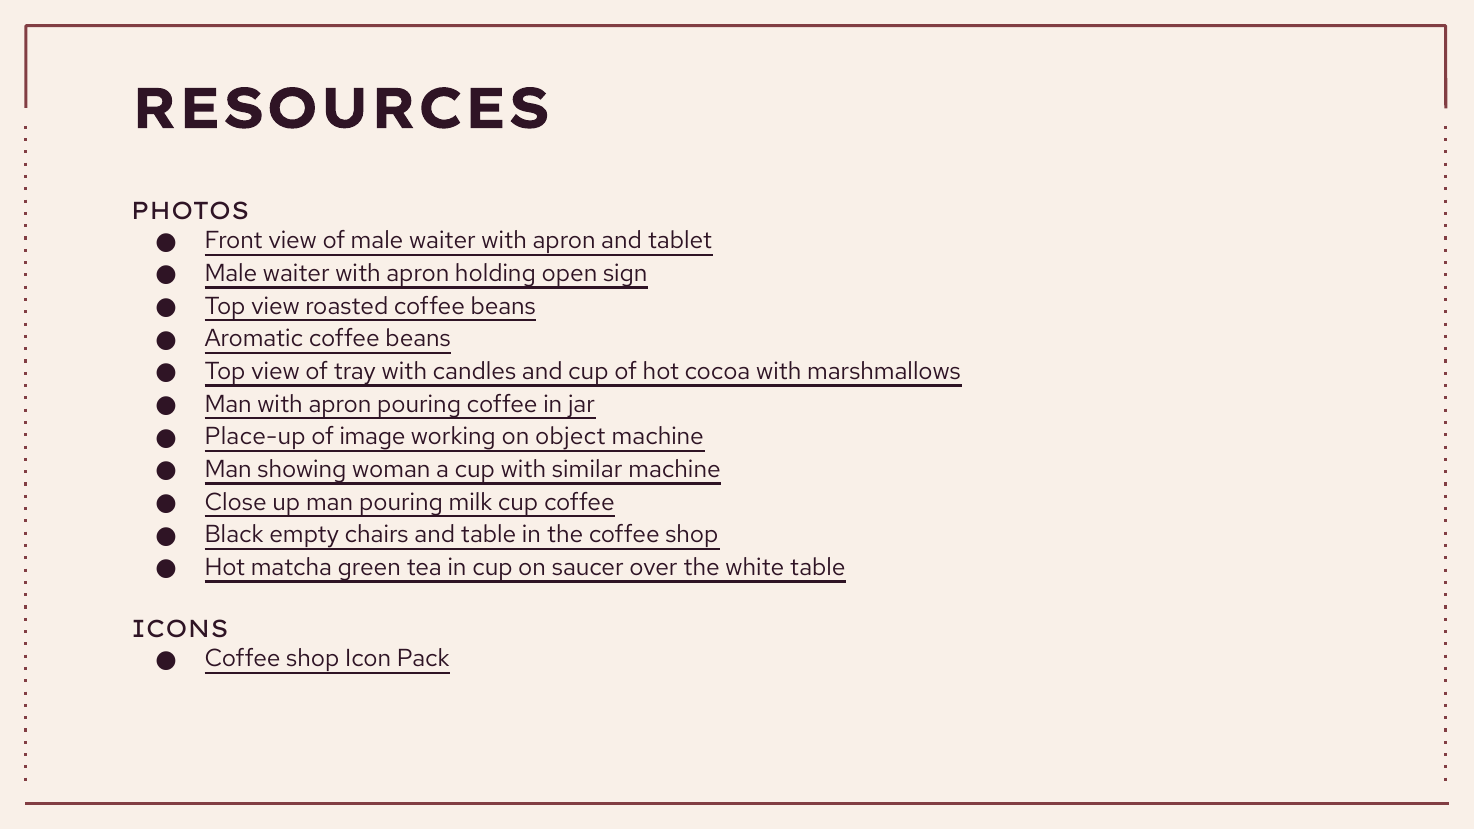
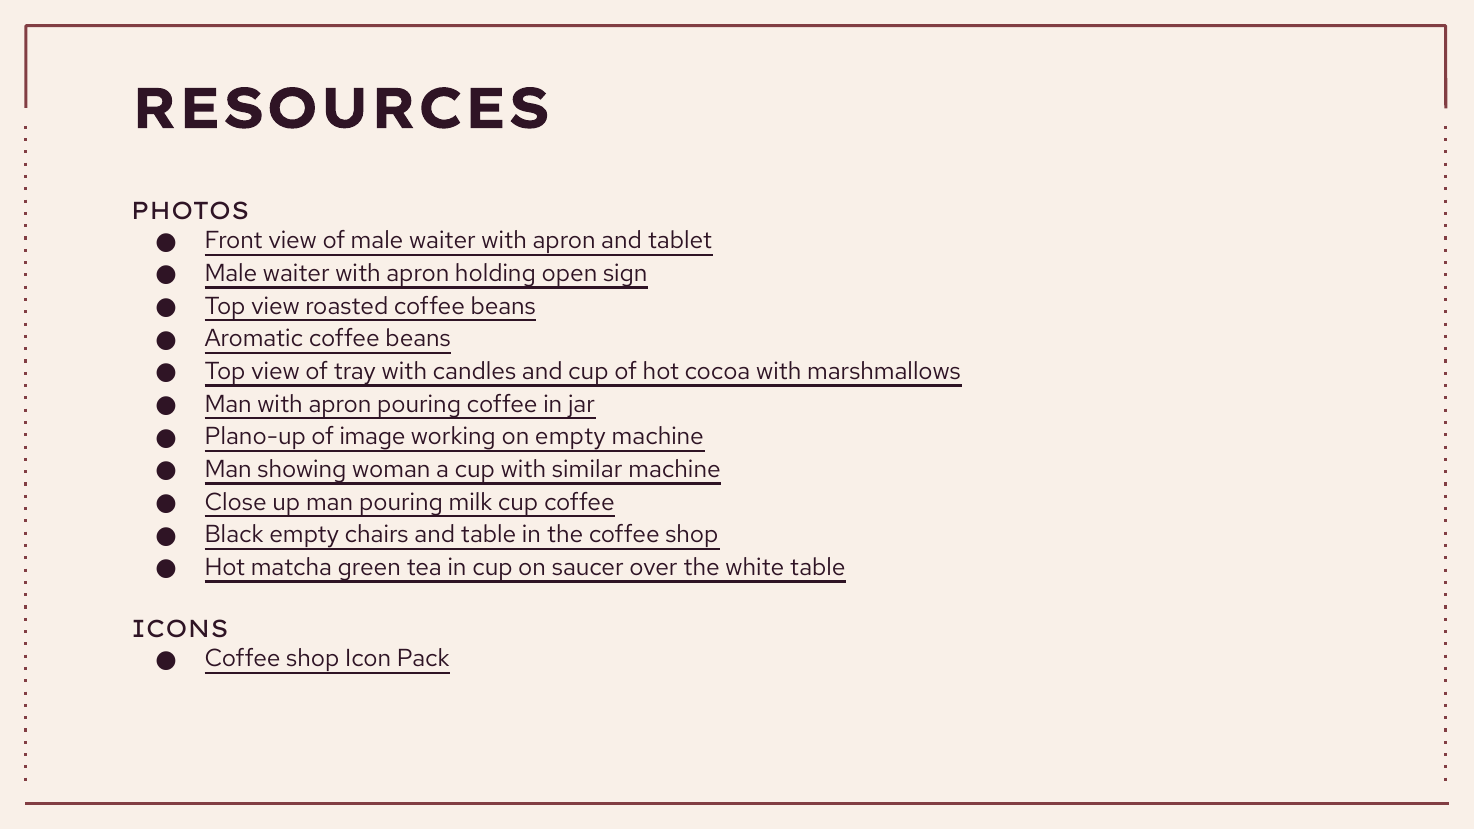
Place-up: Place-up -> Plano-up (255, 437)
on object: object -> empty (570, 437)
